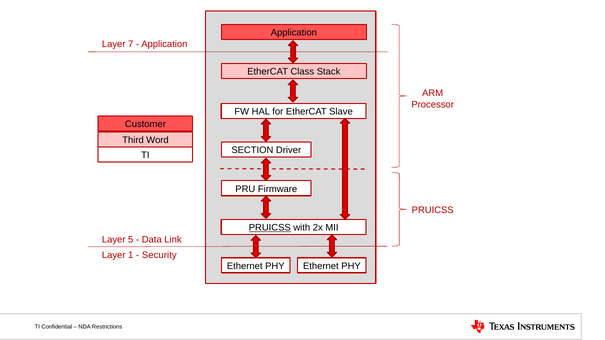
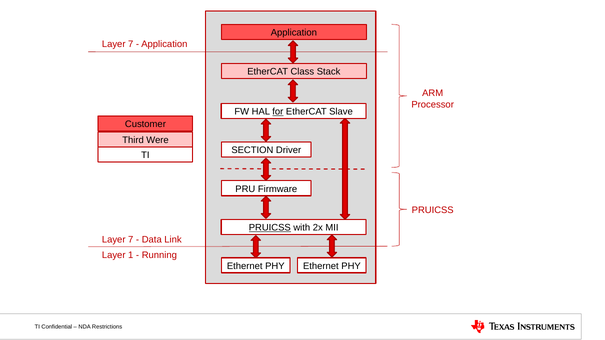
for underline: none -> present (278, 112)
Word: Word -> Were (158, 140)
5: 5 -> 7 (131, 240)
Security: Security -> Running (159, 256)
